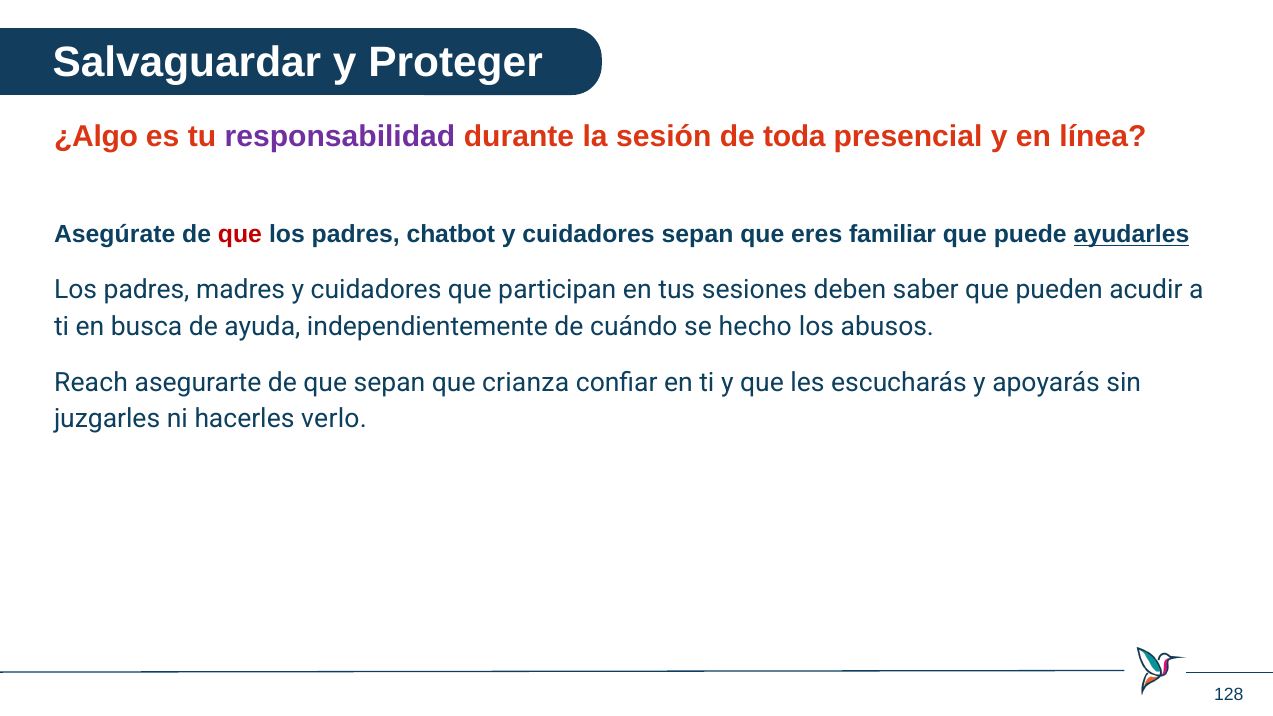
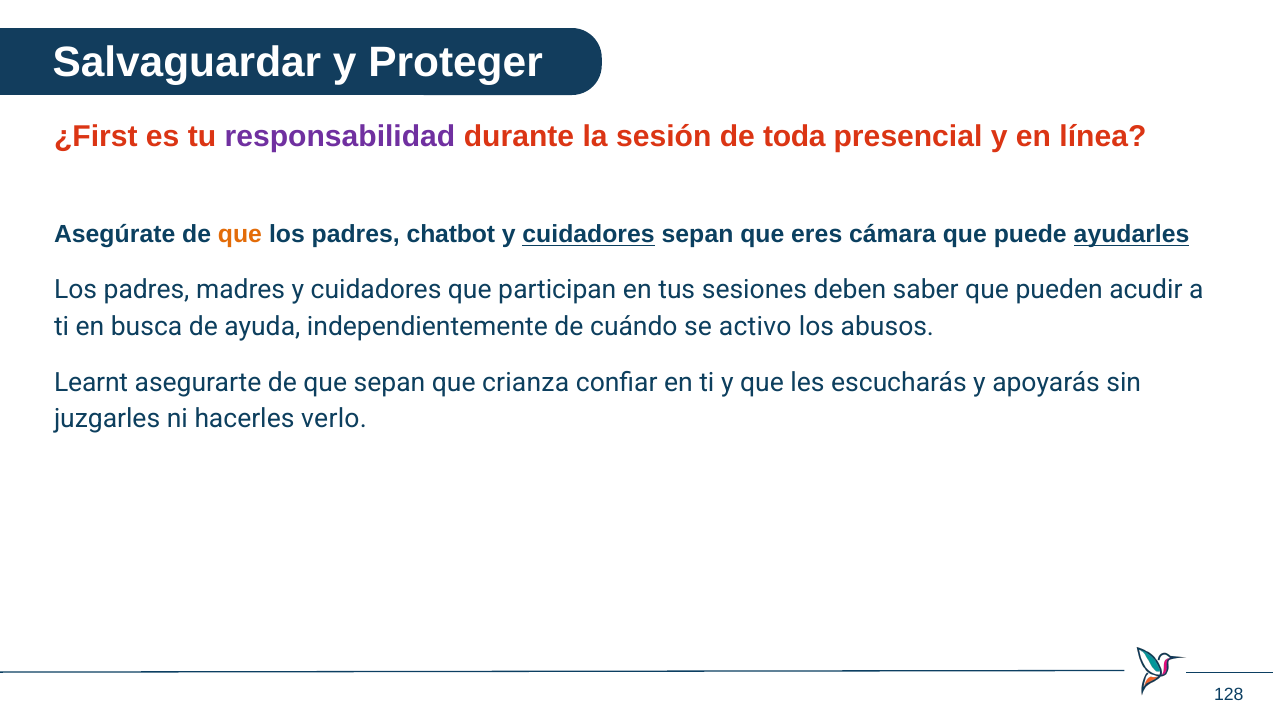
¿Algo: ¿Algo -> ¿First (96, 136)
que colour: red -> orange (240, 235)
cuidadores underline: none -> present (589, 235)
familiar: familiar -> cámara (892, 235)
hecho: hecho -> activo (755, 326)
Reach: Reach -> Learnt (91, 382)
